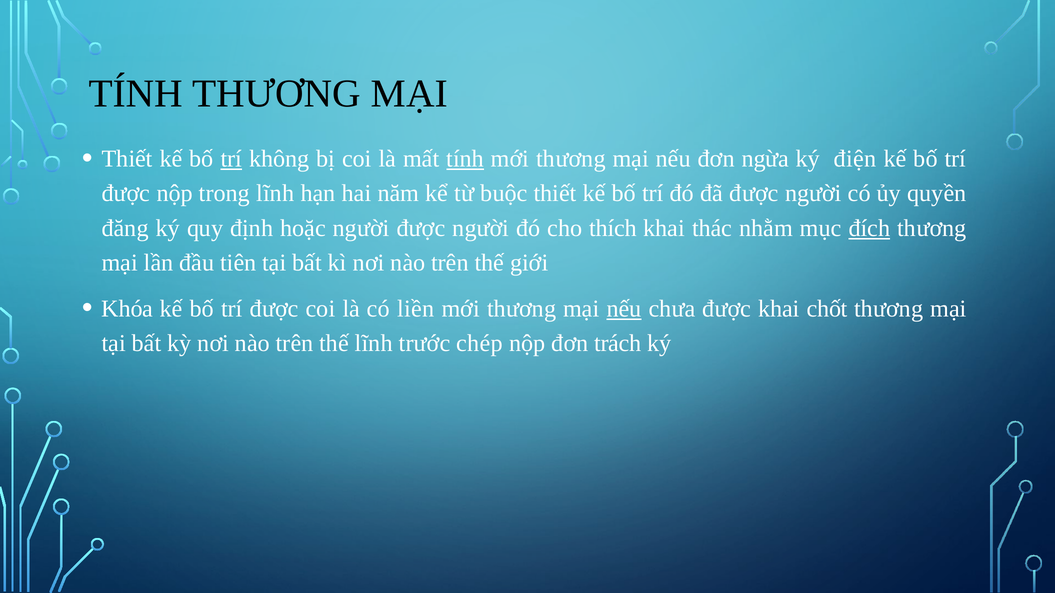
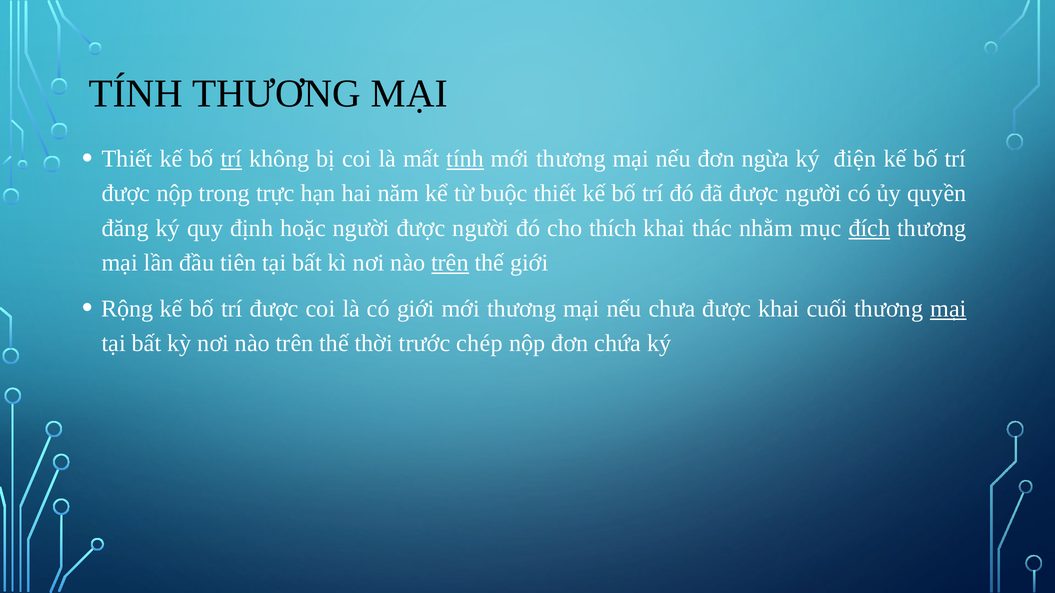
trong lĩnh: lĩnh -> trực (275, 194)
trên underline: none -> present (450, 263)
Khóa: Khóa -> Rộng (127, 309)
có liền: liền -> giới (416, 309)
nếu underline: present -> none (624, 309)
chốt: chốt -> cuối (827, 309)
mại underline: none -> present (948, 309)
thế lĩnh: lĩnh -> thời (374, 344)
trách: trách -> chứa (618, 344)
